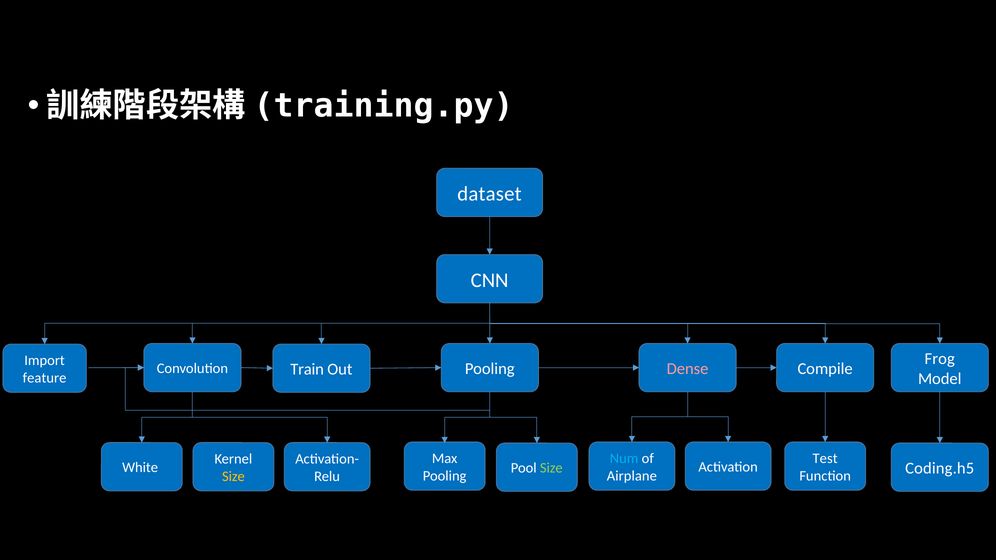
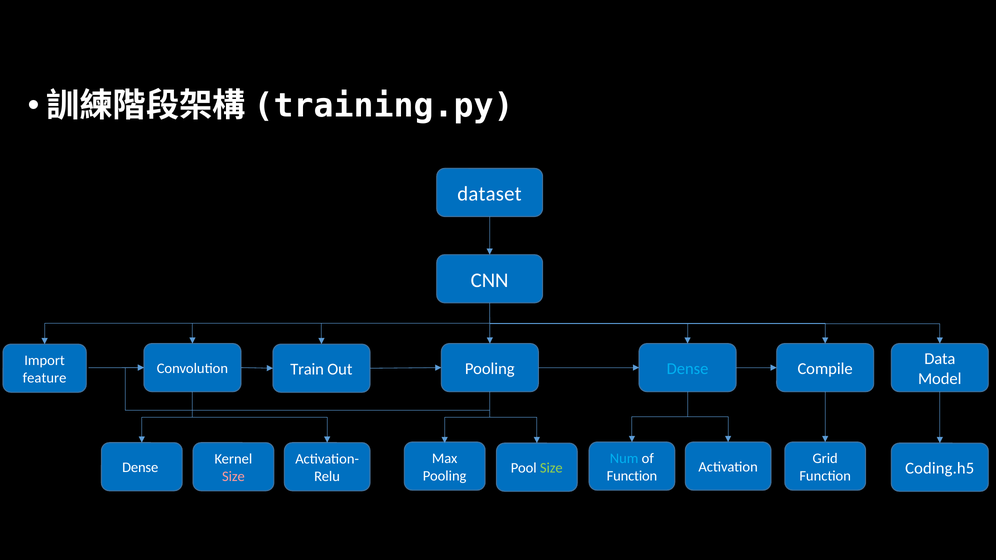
Frog: Frog -> Data (940, 359)
Dense colour: pink -> light blue (688, 369)
Test: Test -> Grid (825, 459)
White: White -> Dense (140, 468)
Airplane: Airplane -> Function (632, 476)
Size colour: yellow -> pink (233, 477)
